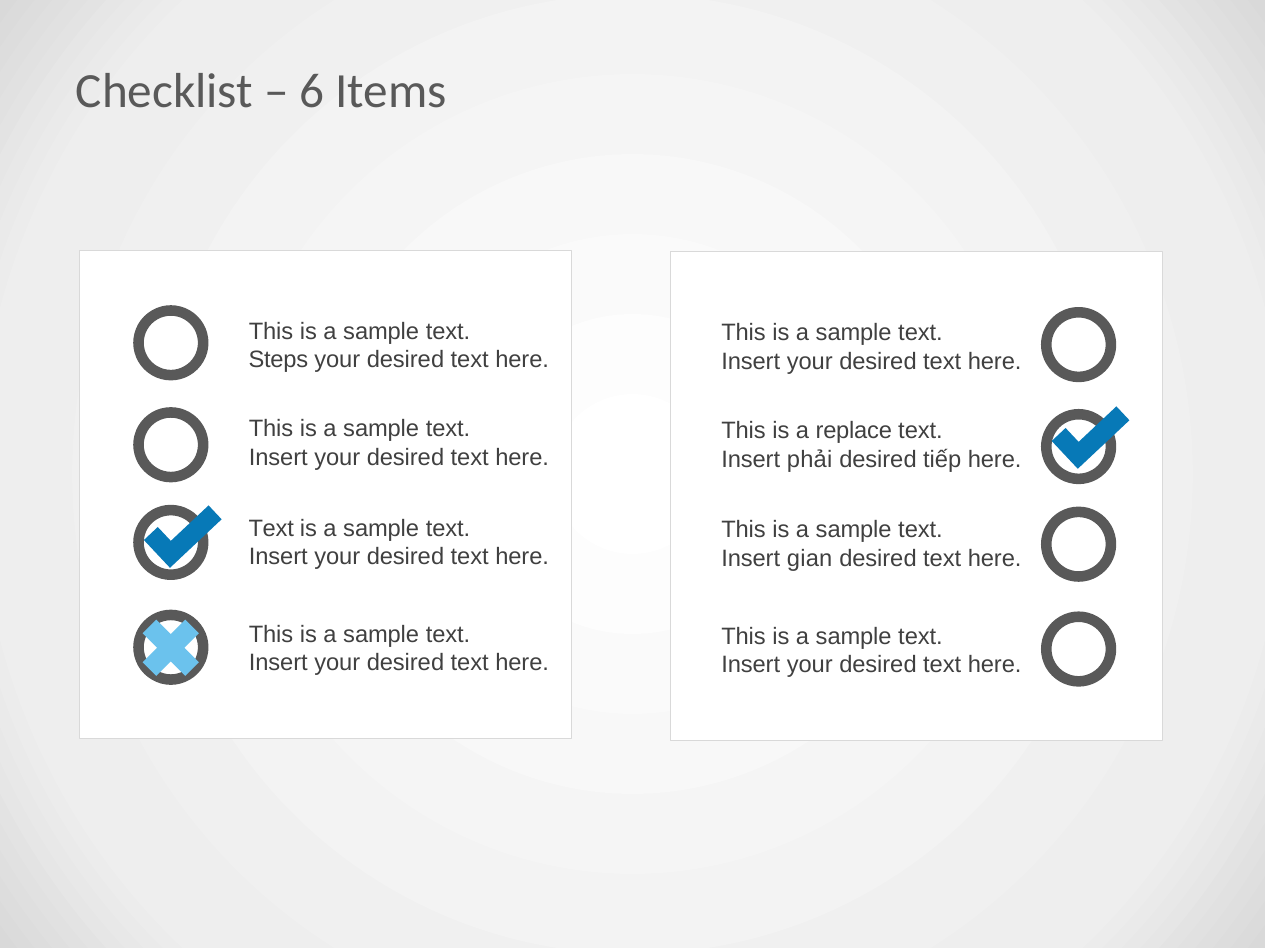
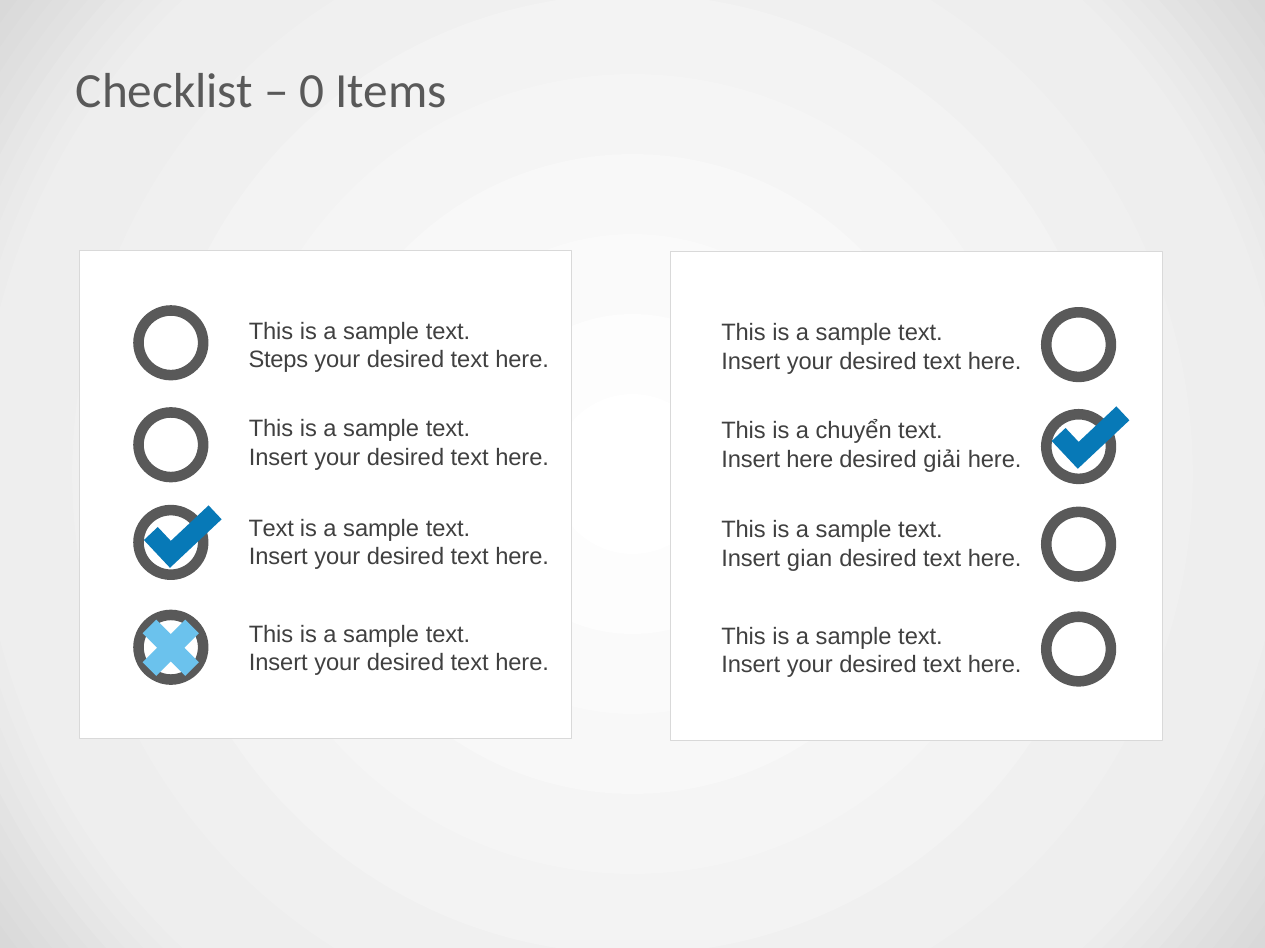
6: 6 -> 0 (312, 91)
replace: replace -> chuyển (854, 431)
Insert phải: phải -> here (810, 460)
tiếp: tiếp -> giải (942, 460)
